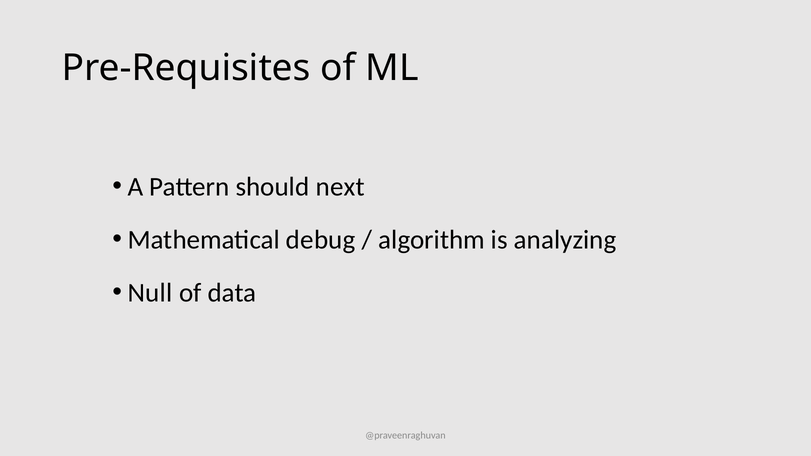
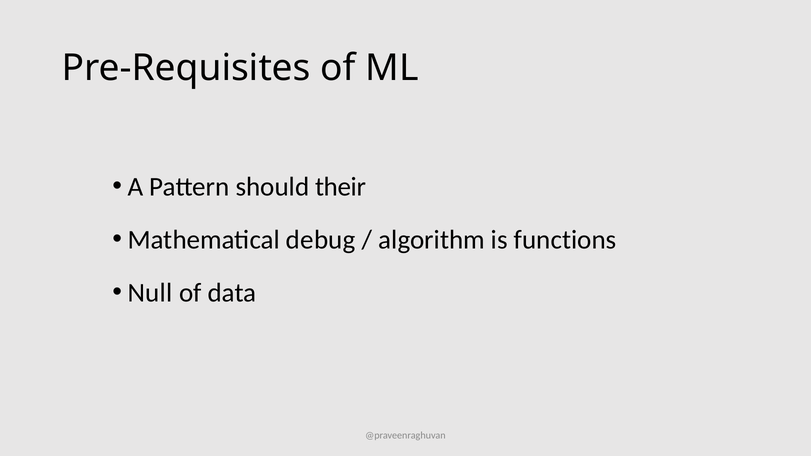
next: next -> their (341, 187)
analyzing: analyzing -> functions (565, 240)
